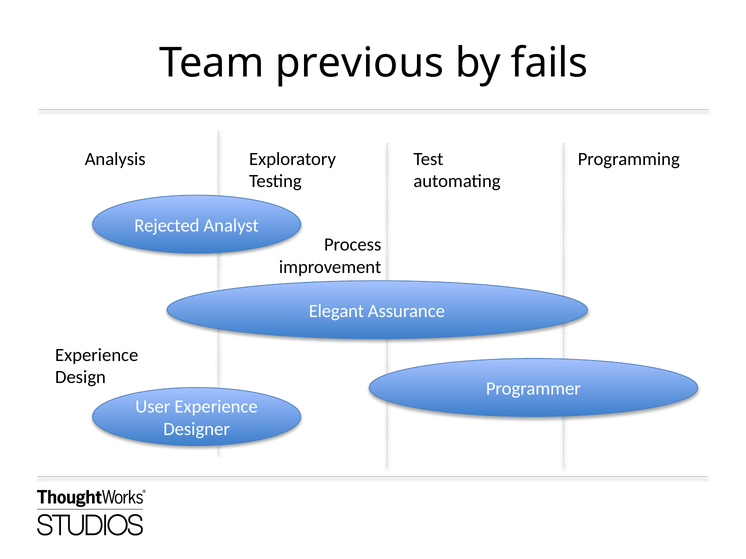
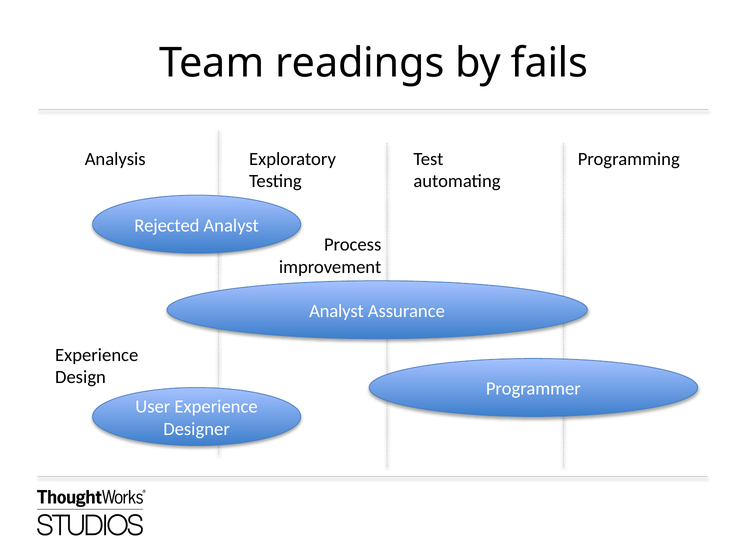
previous: previous -> readings (360, 63)
Elegant: Elegant -> Analyst (336, 311)
